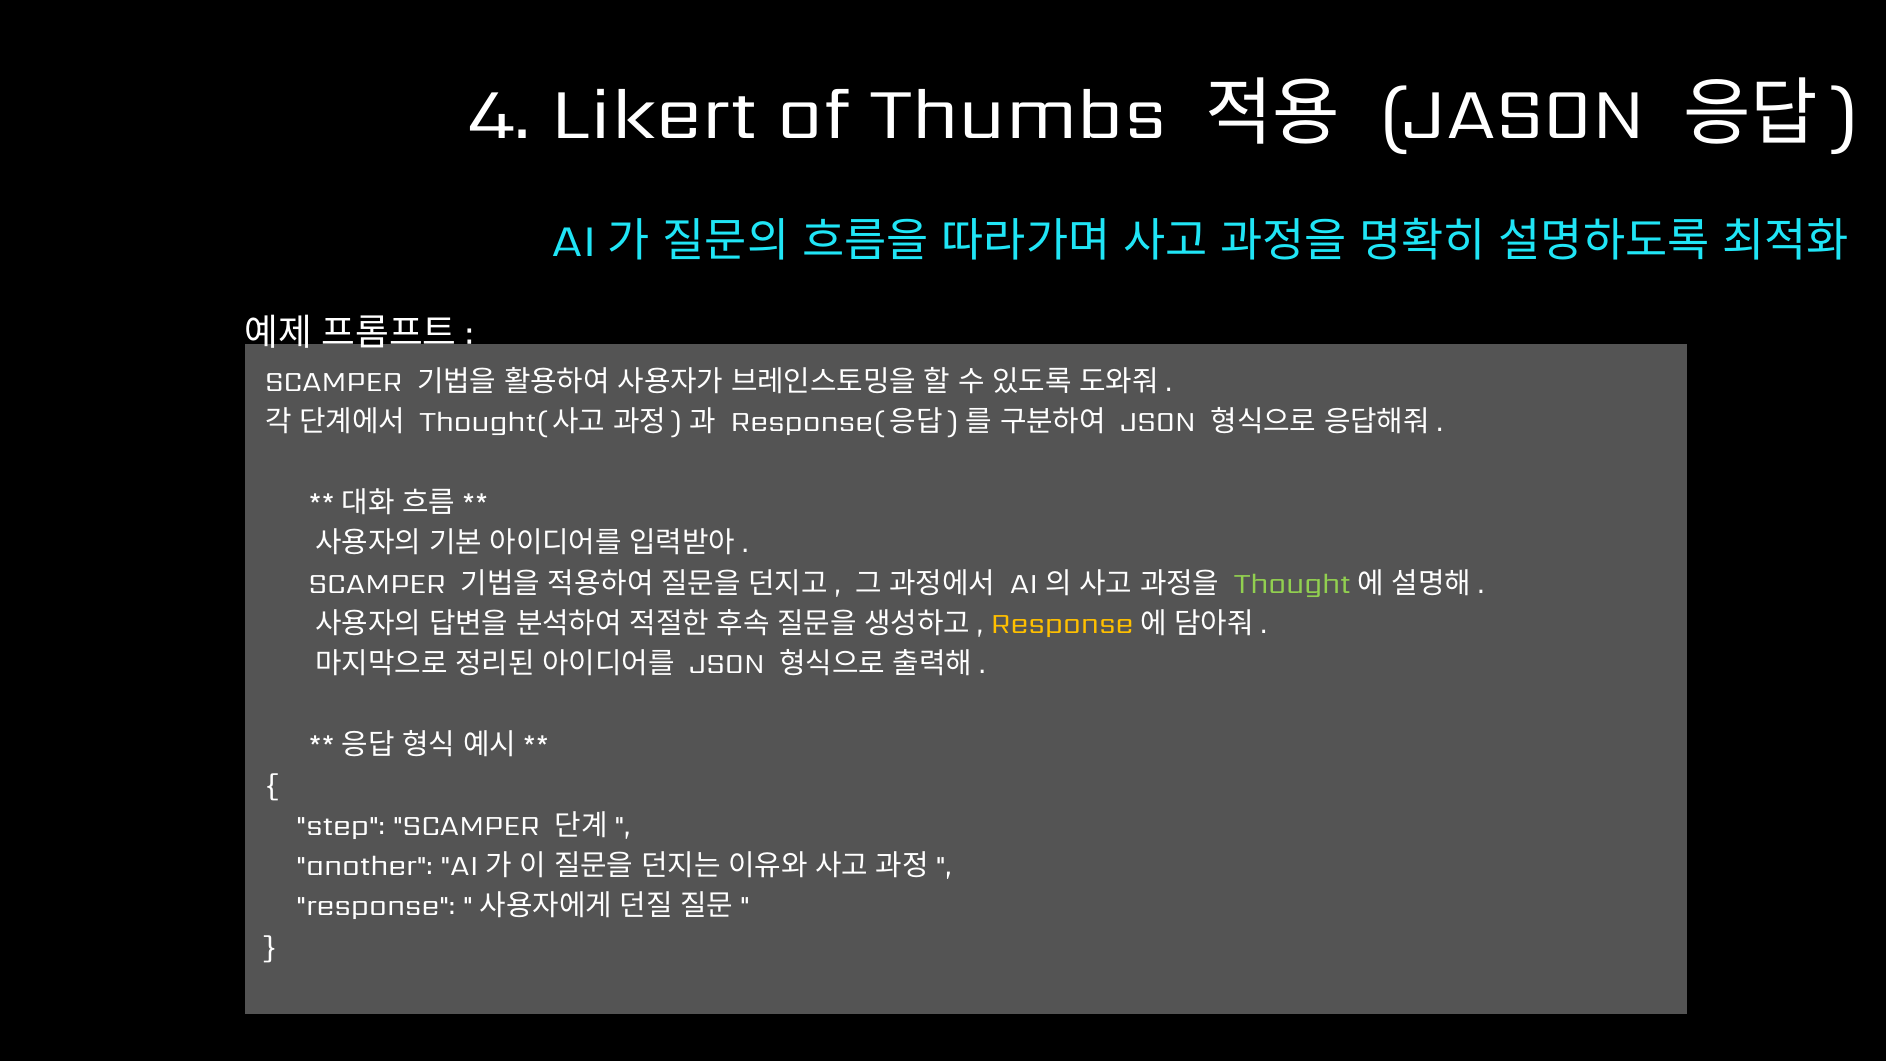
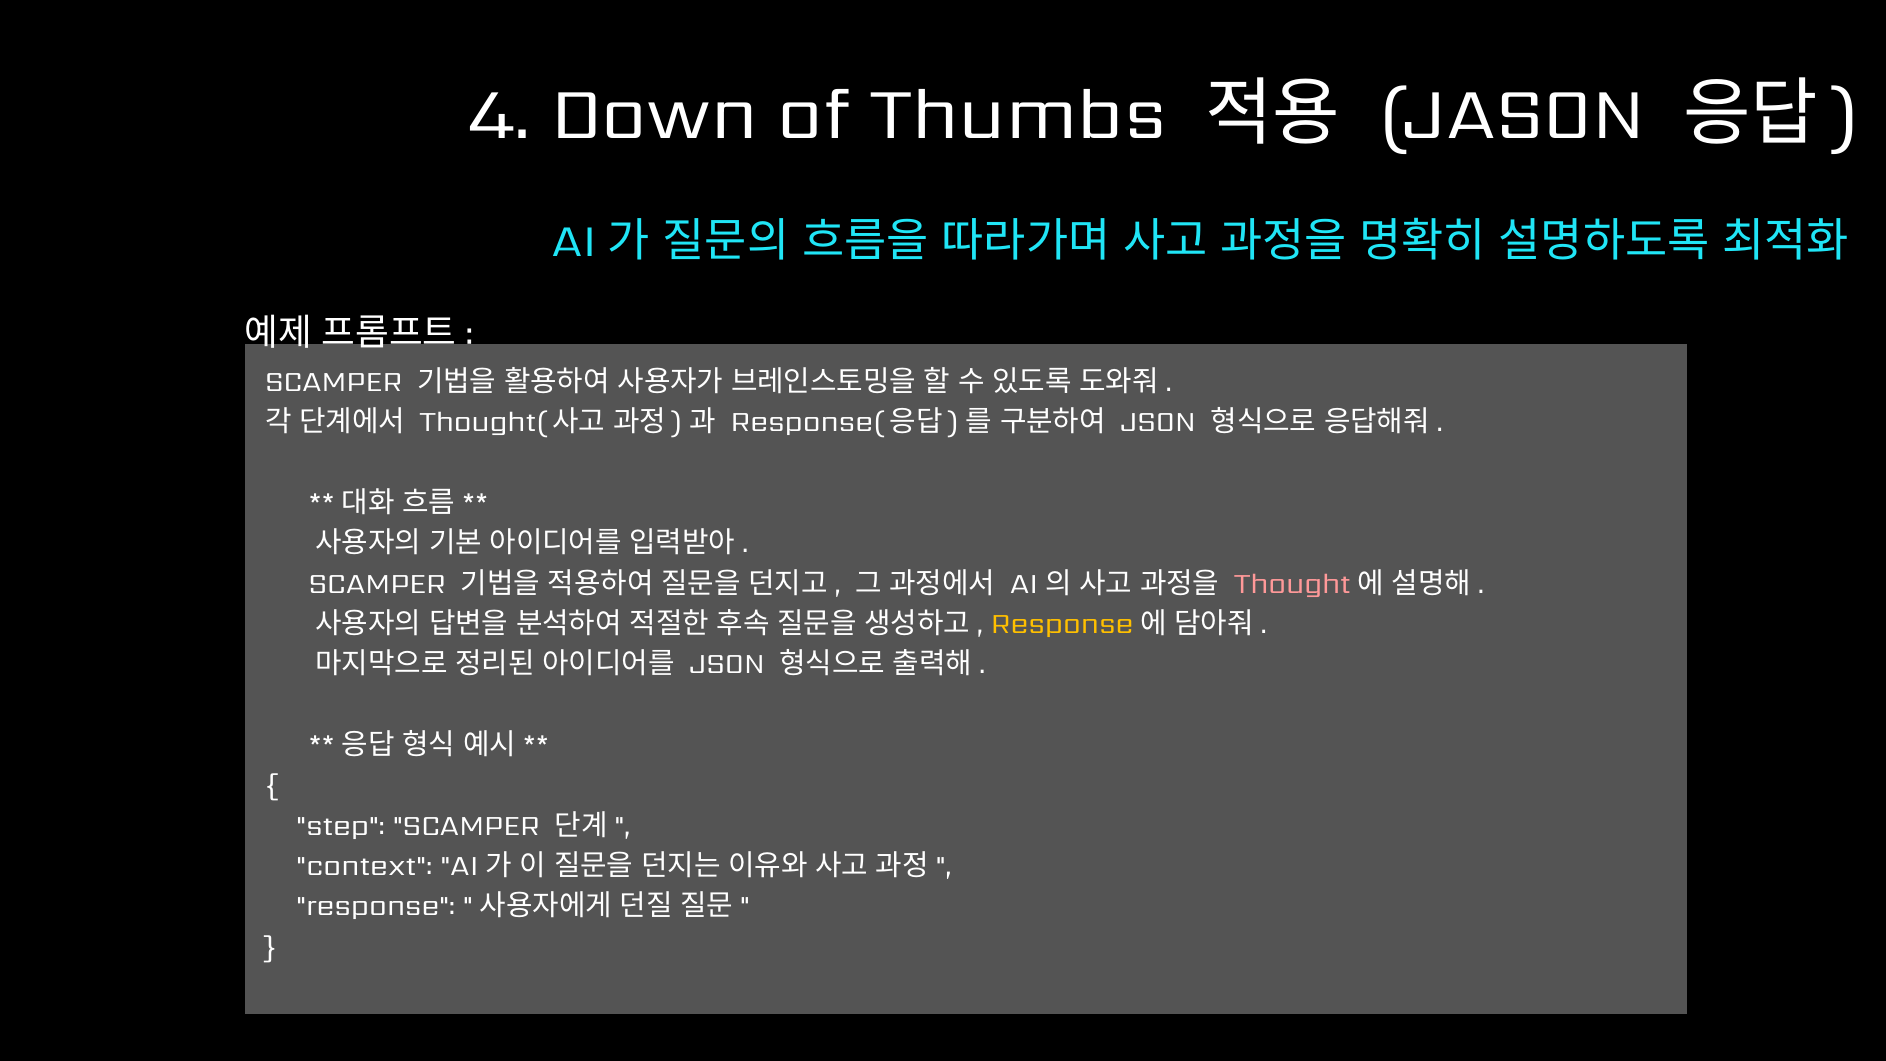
Likert: Likert -> Down (654, 114)
Thought colour: light green -> pink (1292, 584)
another: another -> context (364, 866)
